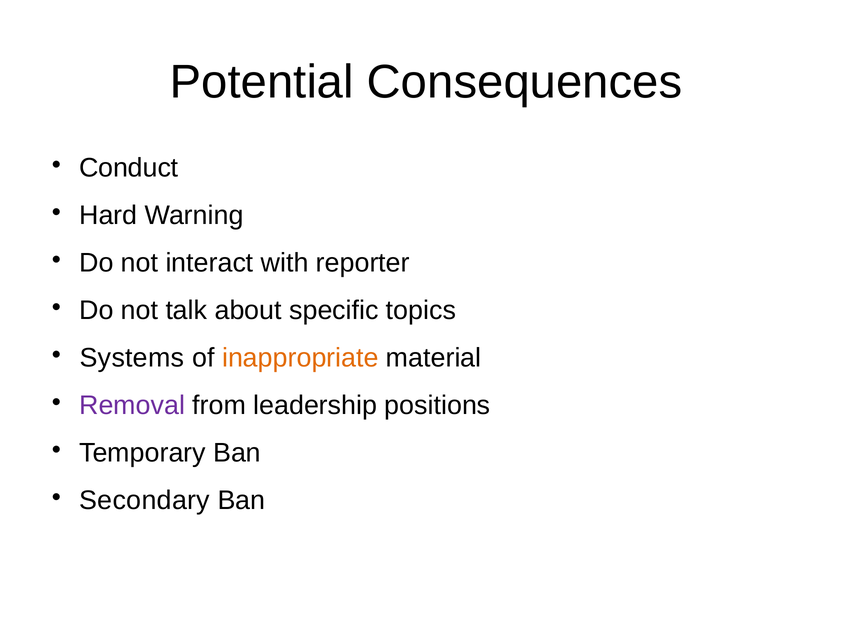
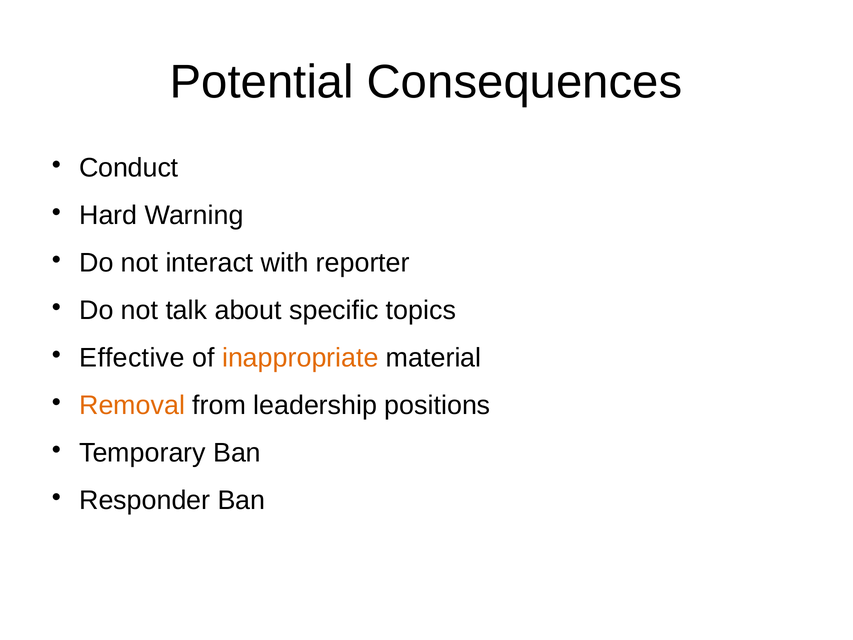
Systems: Systems -> Effective (132, 358)
Removal colour: purple -> orange (132, 405)
Secondary: Secondary -> Responder (145, 500)
